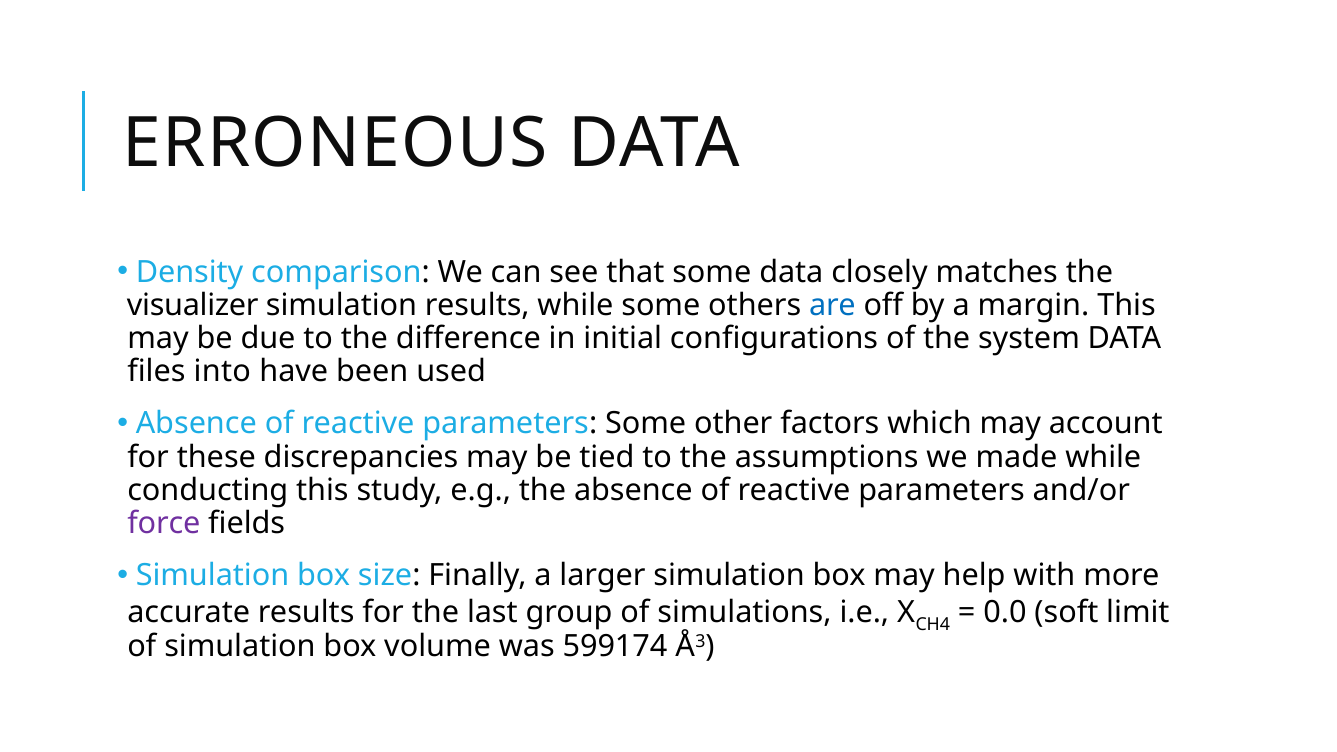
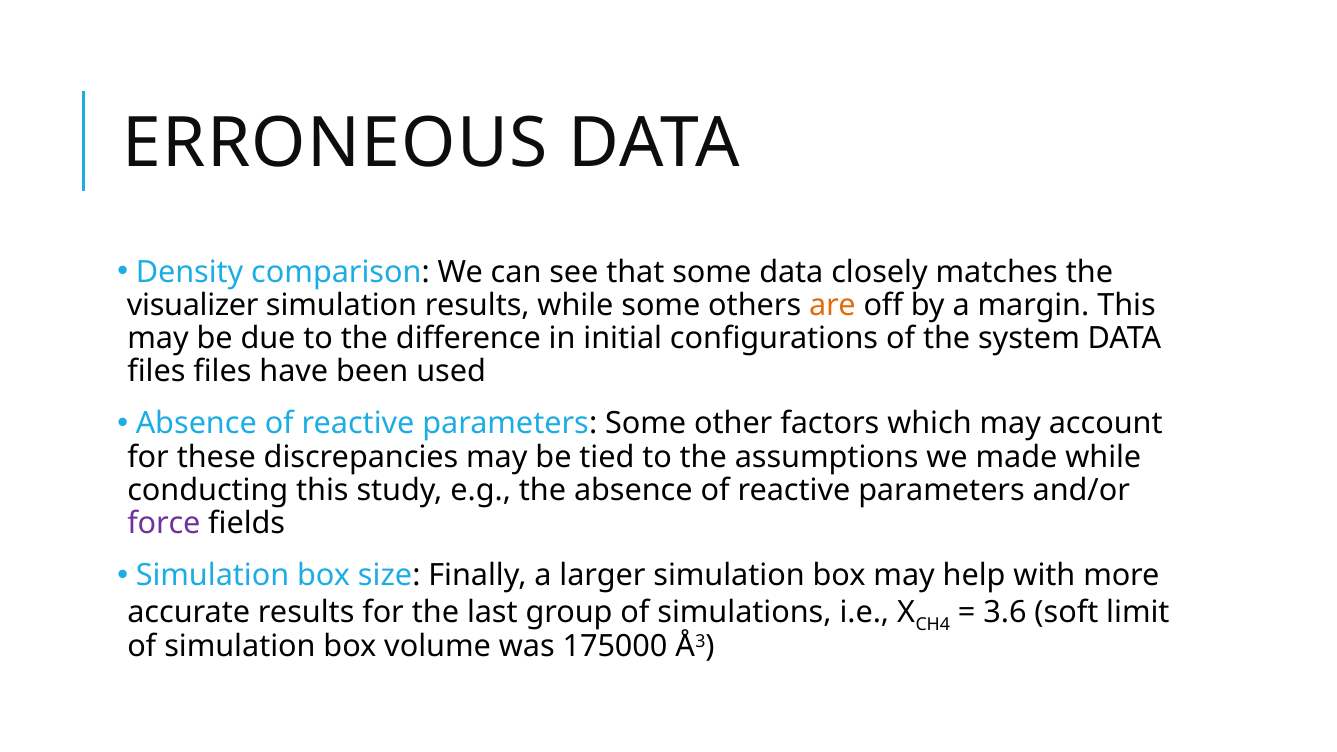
are colour: blue -> orange (832, 305)
files into: into -> files (222, 371)
0.0: 0.0 -> 3.6 (1005, 612)
599174: 599174 -> 175000 (615, 646)
